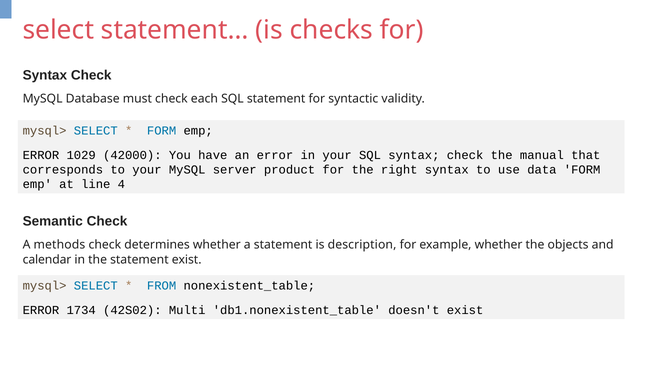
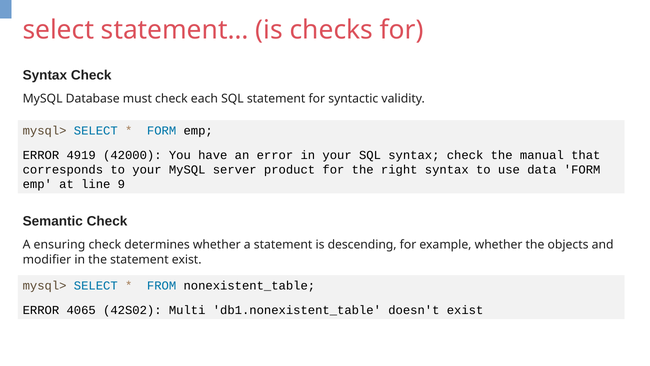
1029: 1029 -> 4919 (81, 155)
4: 4 -> 9 (121, 184)
methods: methods -> ensuring (59, 245)
description: description -> descending (362, 245)
calendar: calendar -> modifier (47, 259)
1734: 1734 -> 4065 (81, 310)
